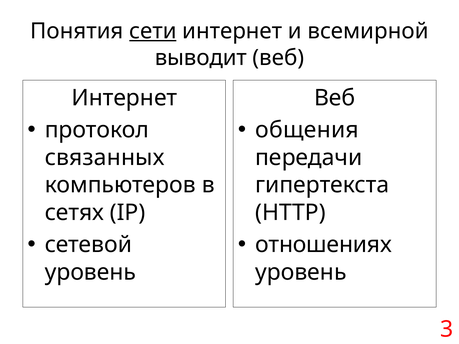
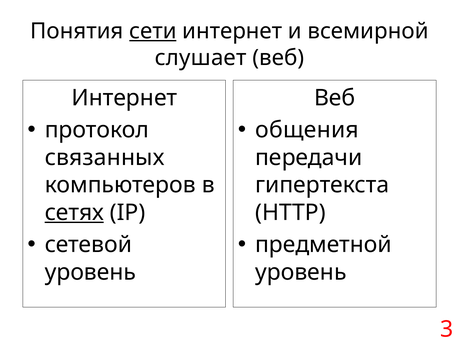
выводит: выводит -> слушает (201, 58)
сетях underline: none -> present (74, 213)
отношениях: отношениях -> предметной (323, 245)
